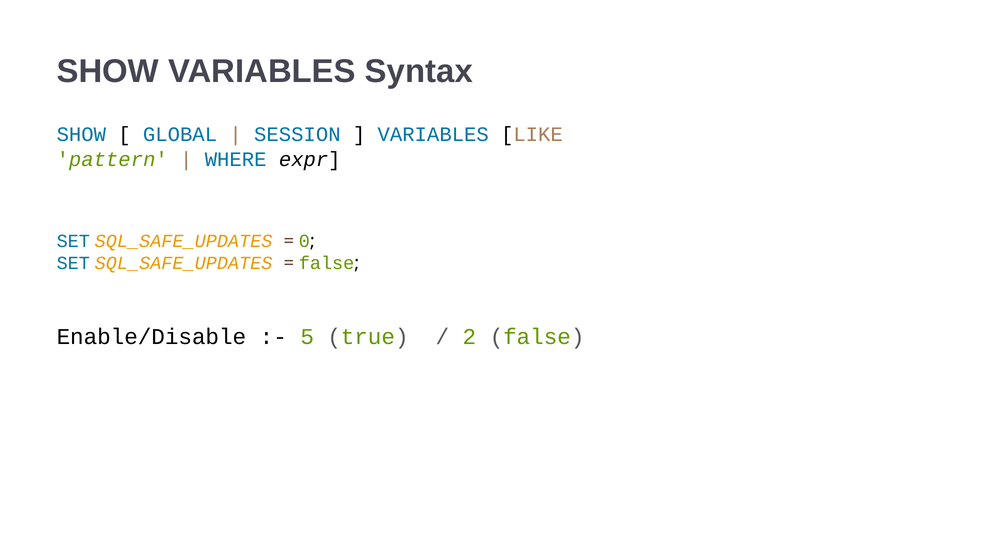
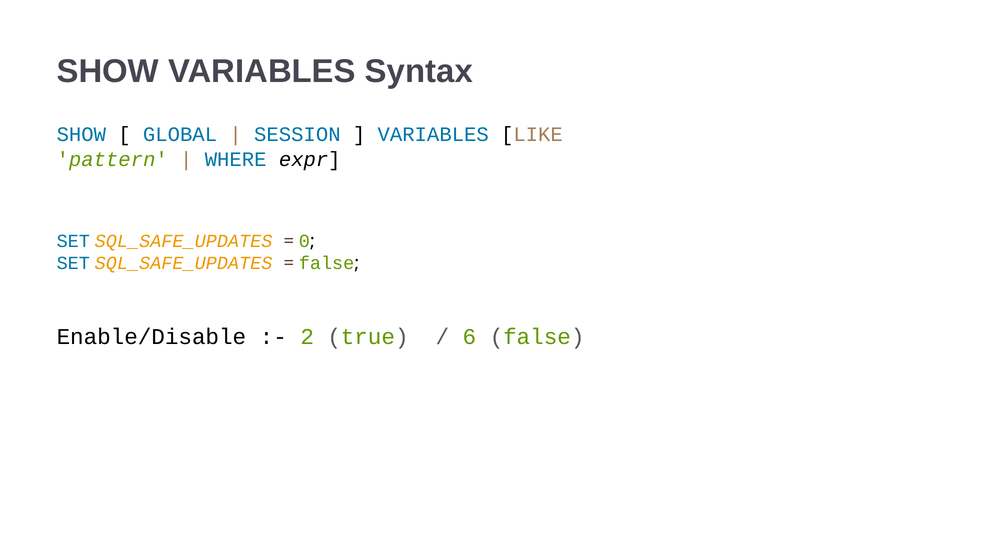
5: 5 -> 2 (307, 337)
2: 2 -> 6 (469, 337)
